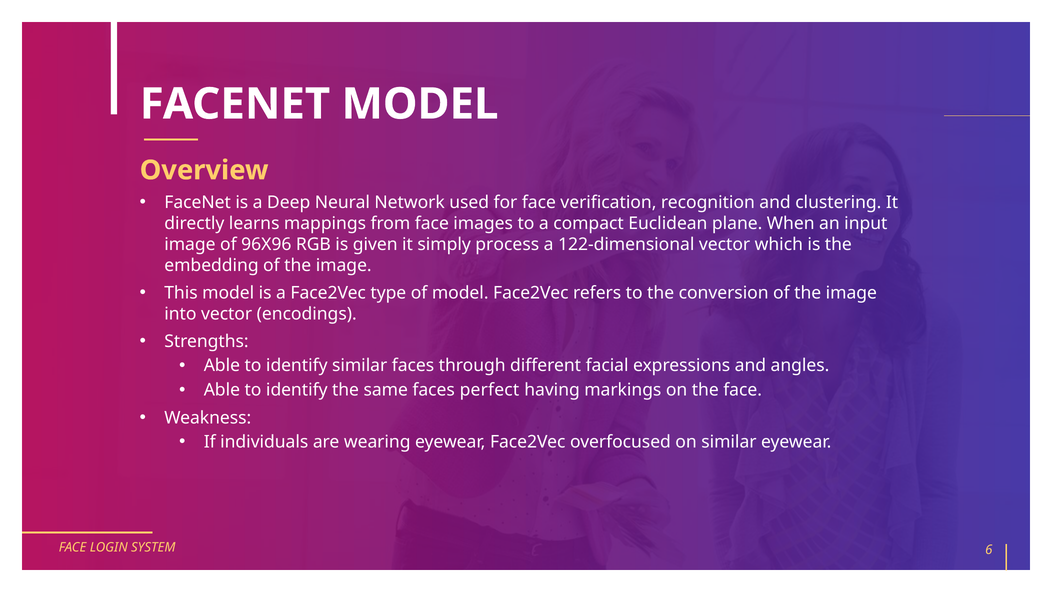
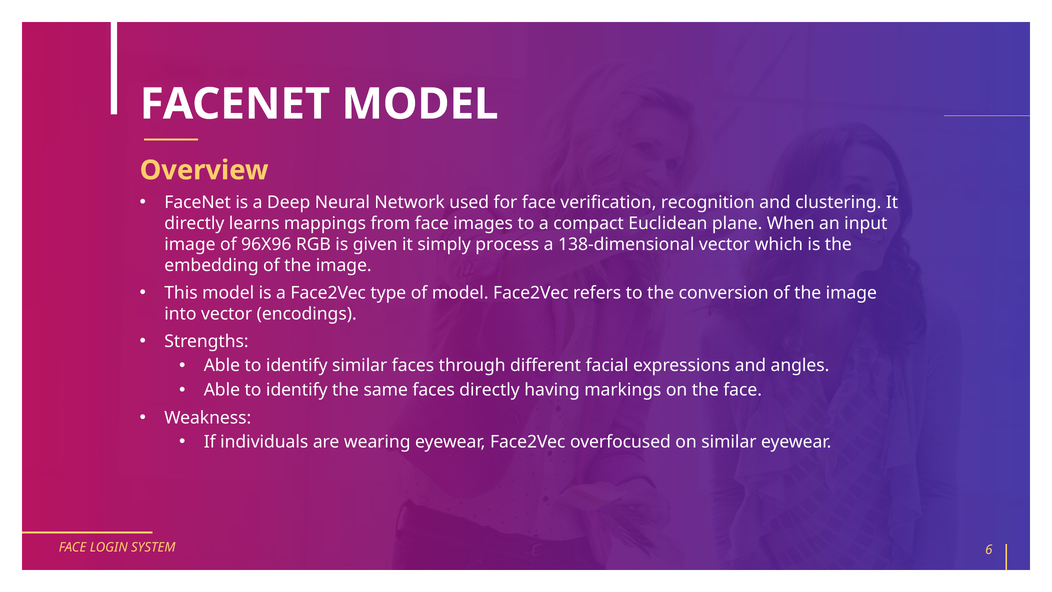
122-dimensional: 122-dimensional -> 138-dimensional (626, 244)
faces perfect: perfect -> directly (490, 390)
